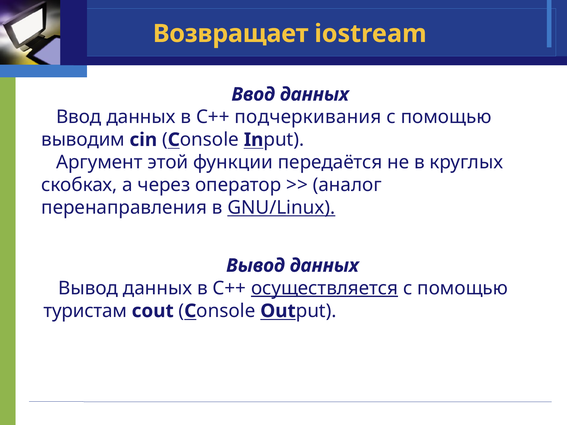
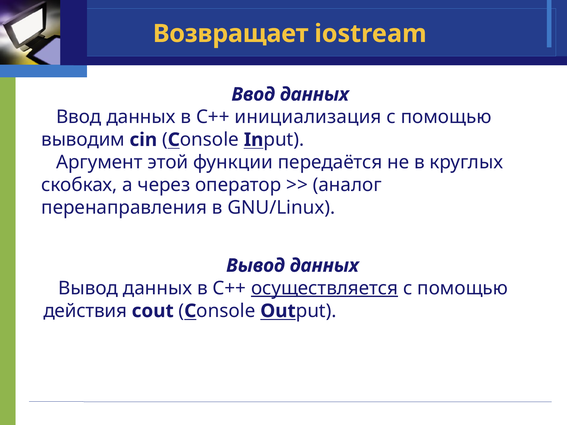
подчеркивания: подчеркивания -> инициализация (308, 117)
GNU/Linux underline: present -> none (281, 208)
туристам: туристам -> действия (85, 311)
